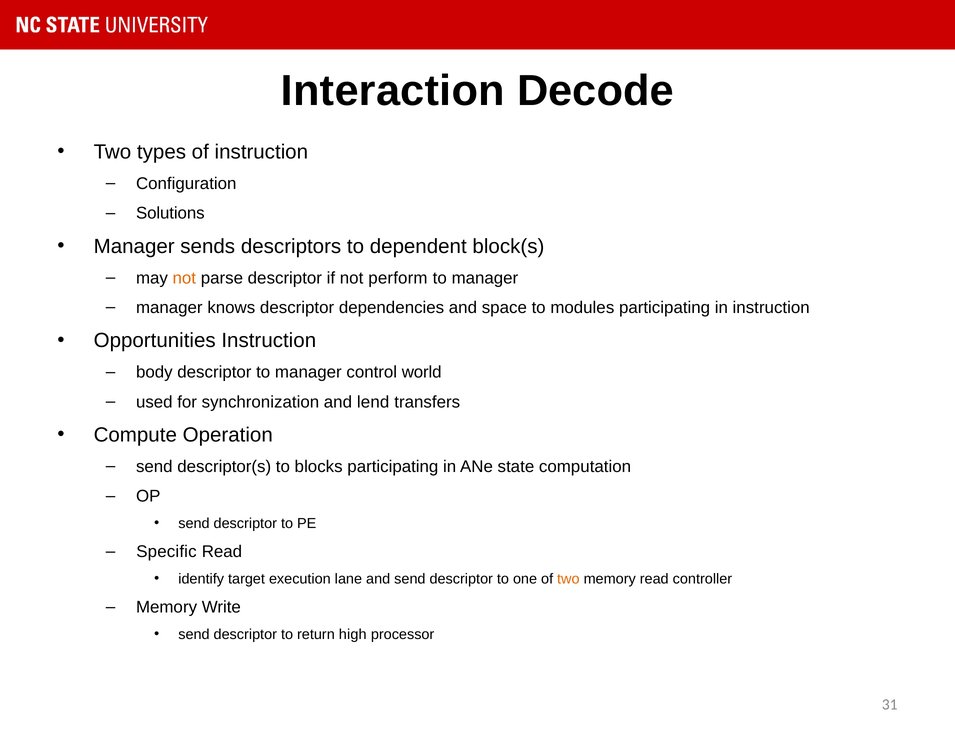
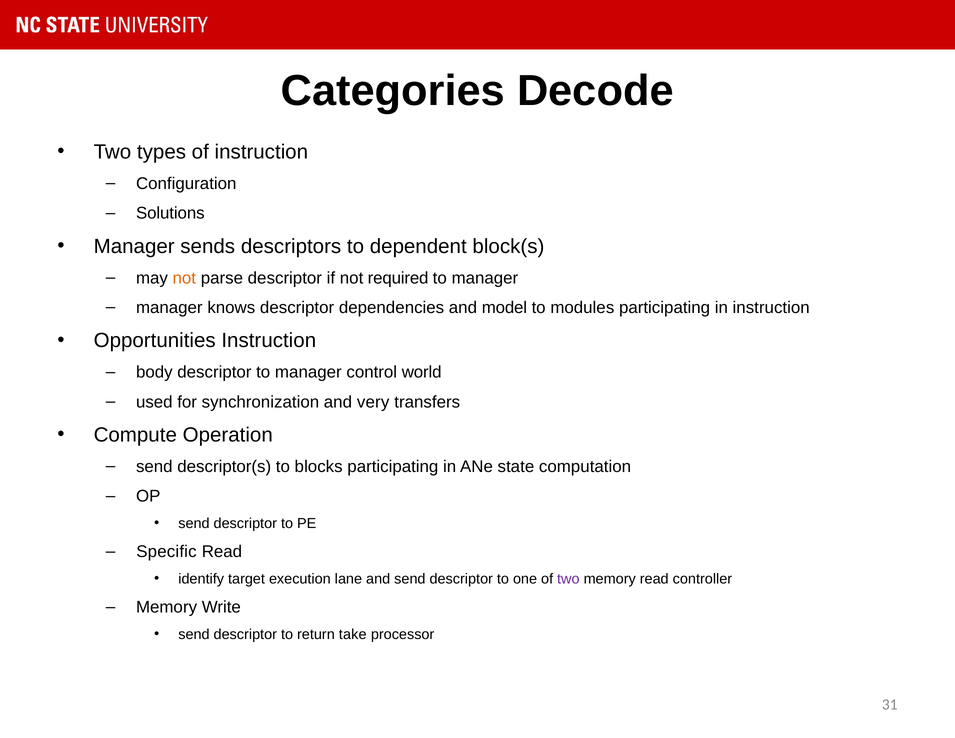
Interaction: Interaction -> Categories (393, 91)
perform: perform -> required (398, 278)
space: space -> model (504, 308)
lend: lend -> very (373, 402)
two colour: orange -> purple (568, 579)
high: high -> take (353, 634)
